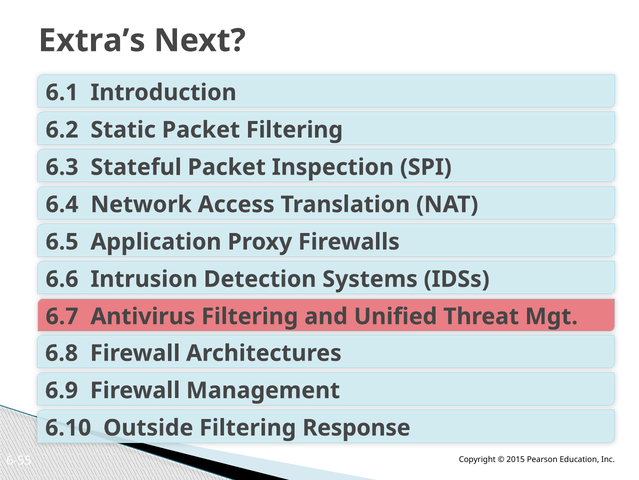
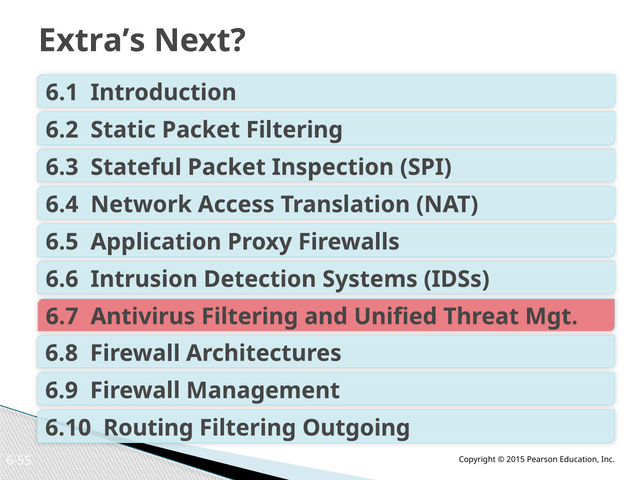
Outside: Outside -> Routing (148, 427)
Response: Response -> Outgoing (356, 427)
